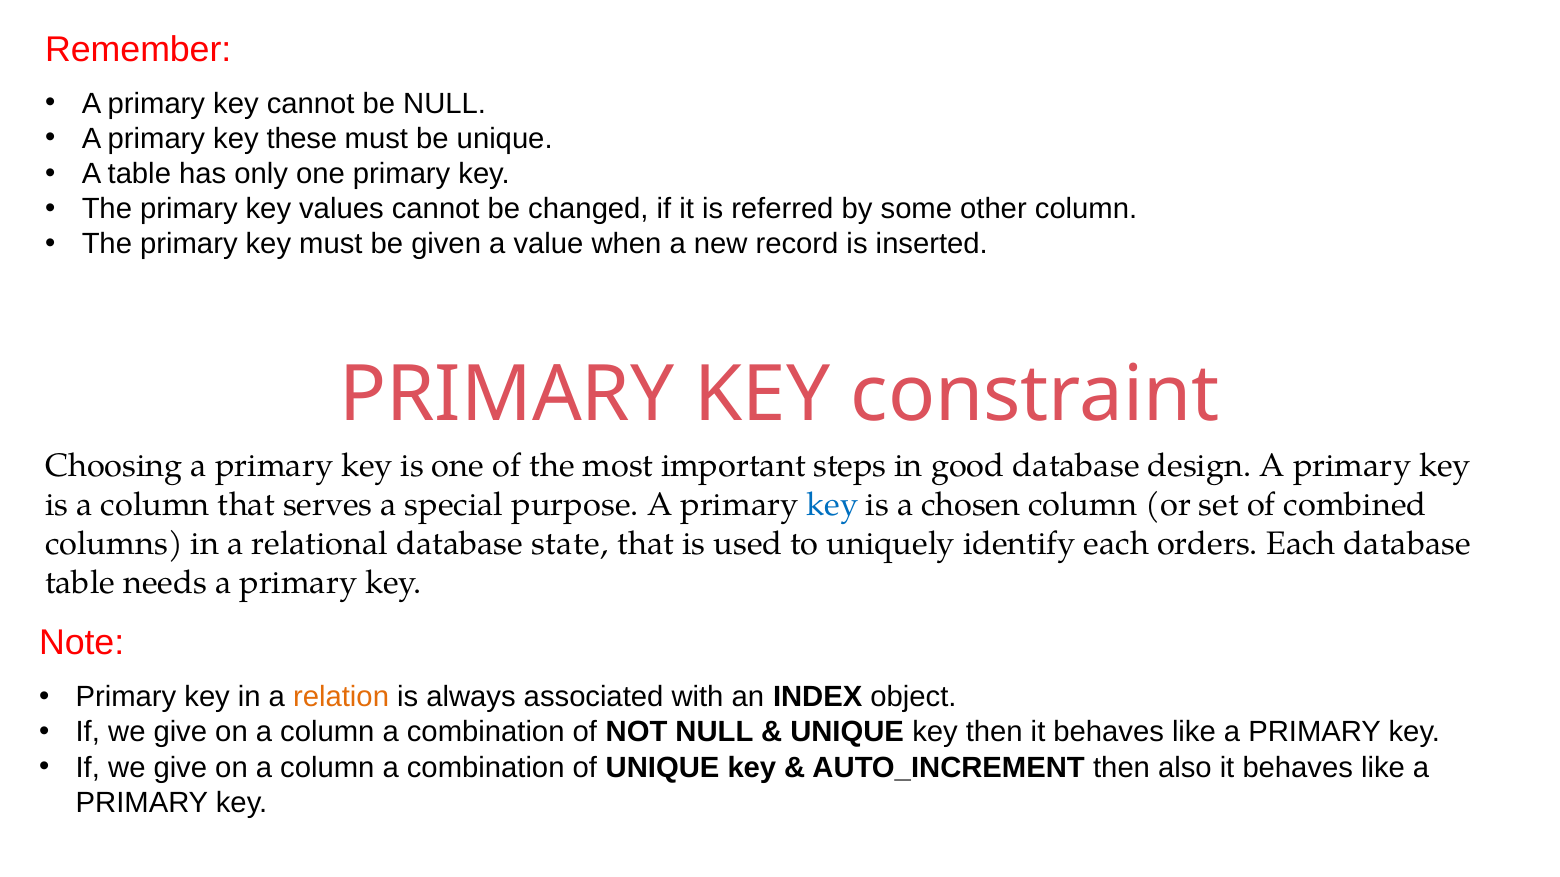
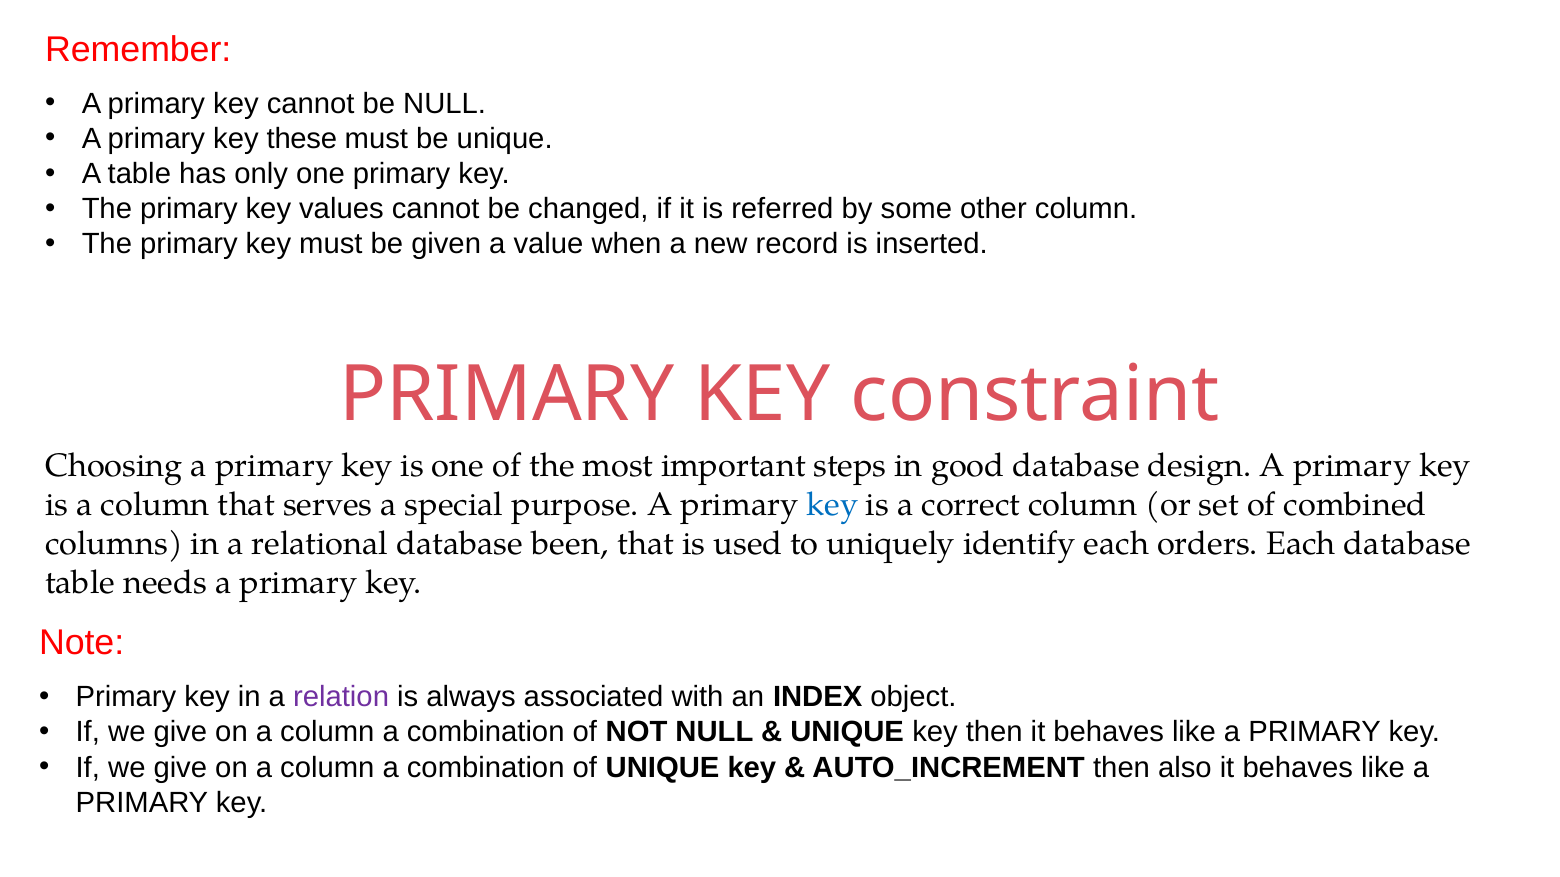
chosen: chosen -> correct (971, 505)
state: state -> been (570, 544)
relation colour: orange -> purple (341, 698)
